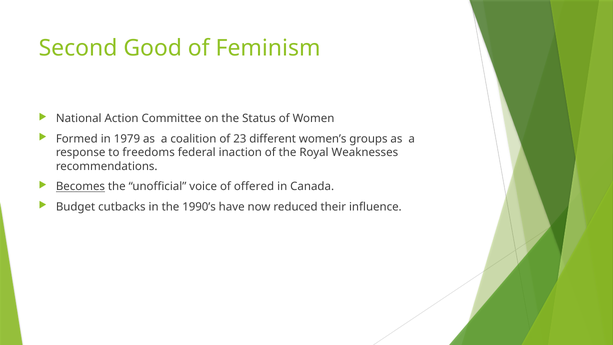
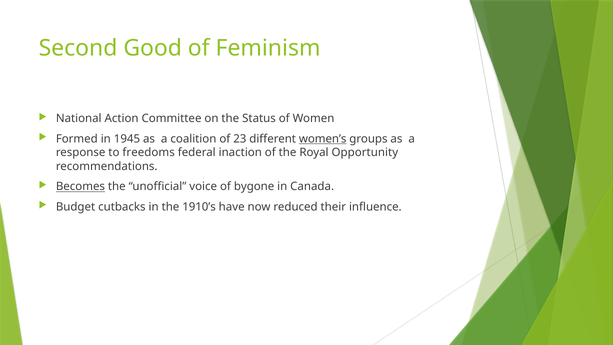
1979: 1979 -> 1945 (127, 139)
women’s underline: none -> present (323, 139)
Weaknesses: Weaknesses -> Opportunity (365, 153)
offered: offered -> bygone (254, 187)
1990’s: 1990’s -> 1910’s (199, 207)
